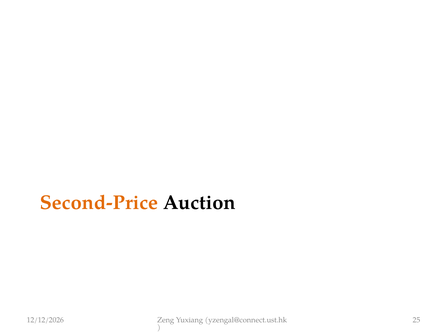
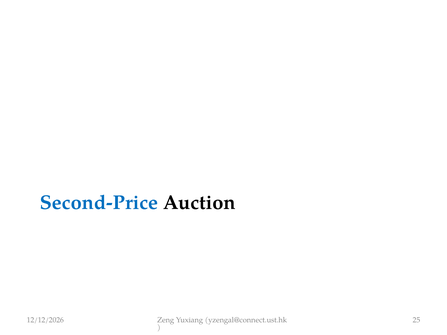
Second-Price colour: orange -> blue (99, 203)
